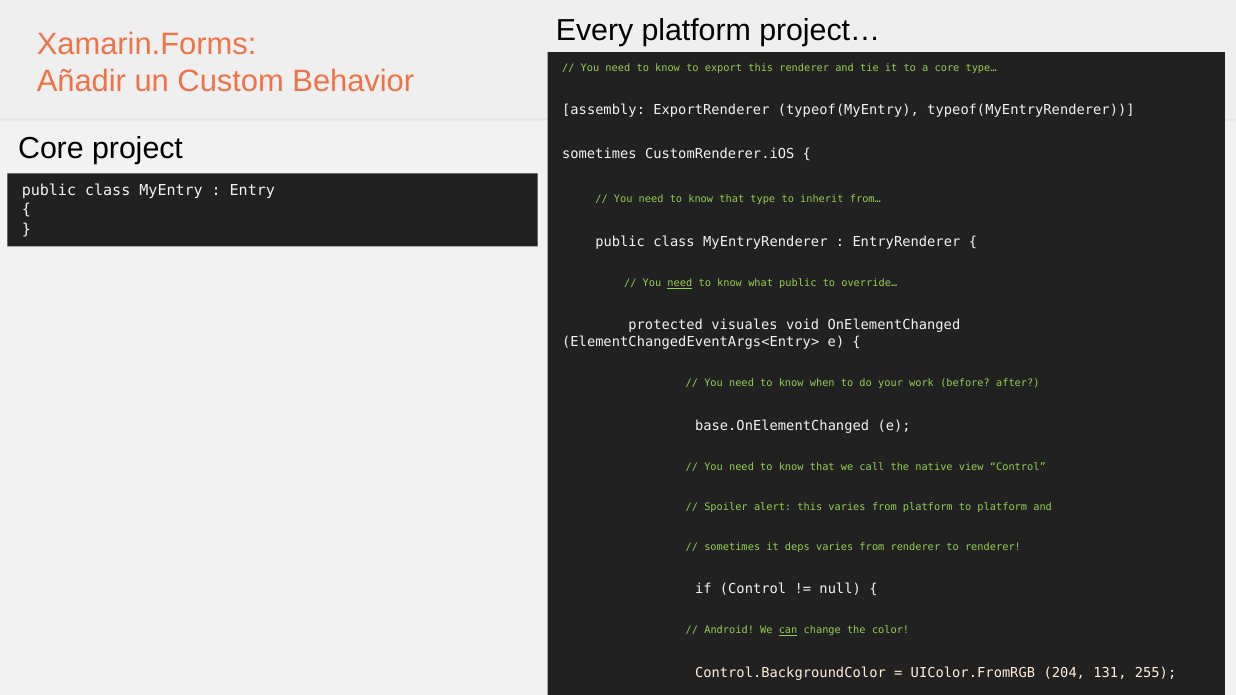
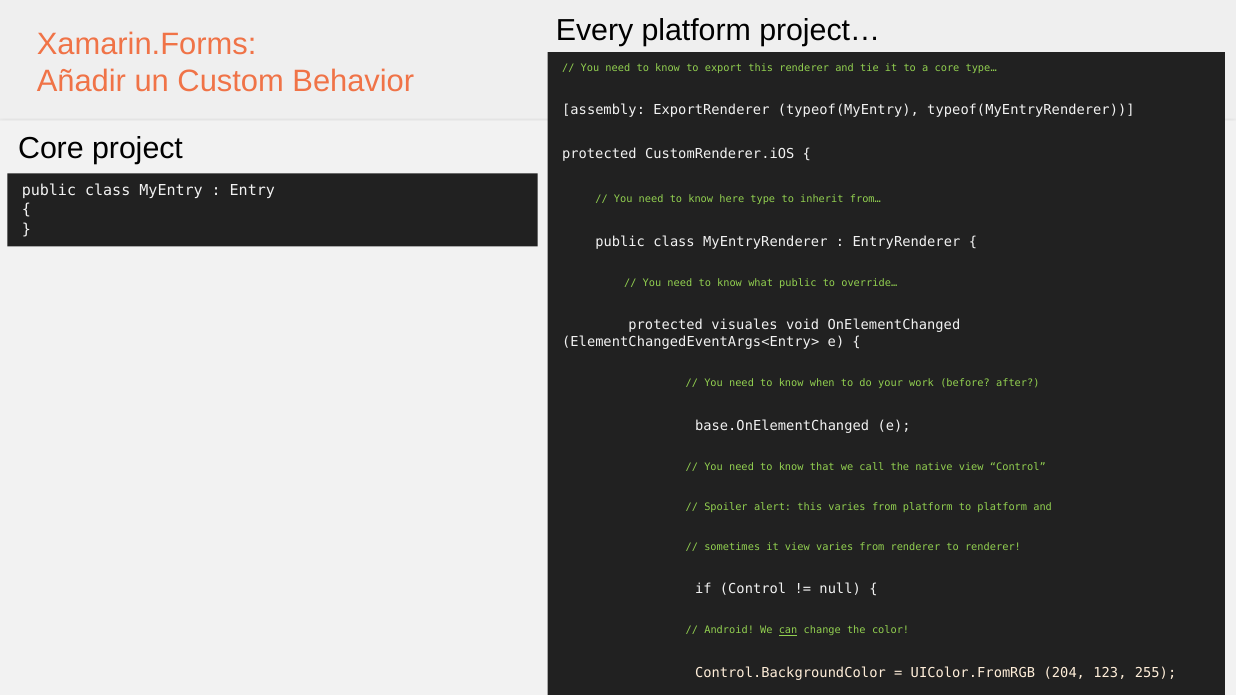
sometimes: sometimes -> protected (599, 154)
that: that -> here (732, 199)
need underline: present -> none (680, 284)
it deps: deps -> view (797, 547)
131: 131 -> 123 (1110, 673)
